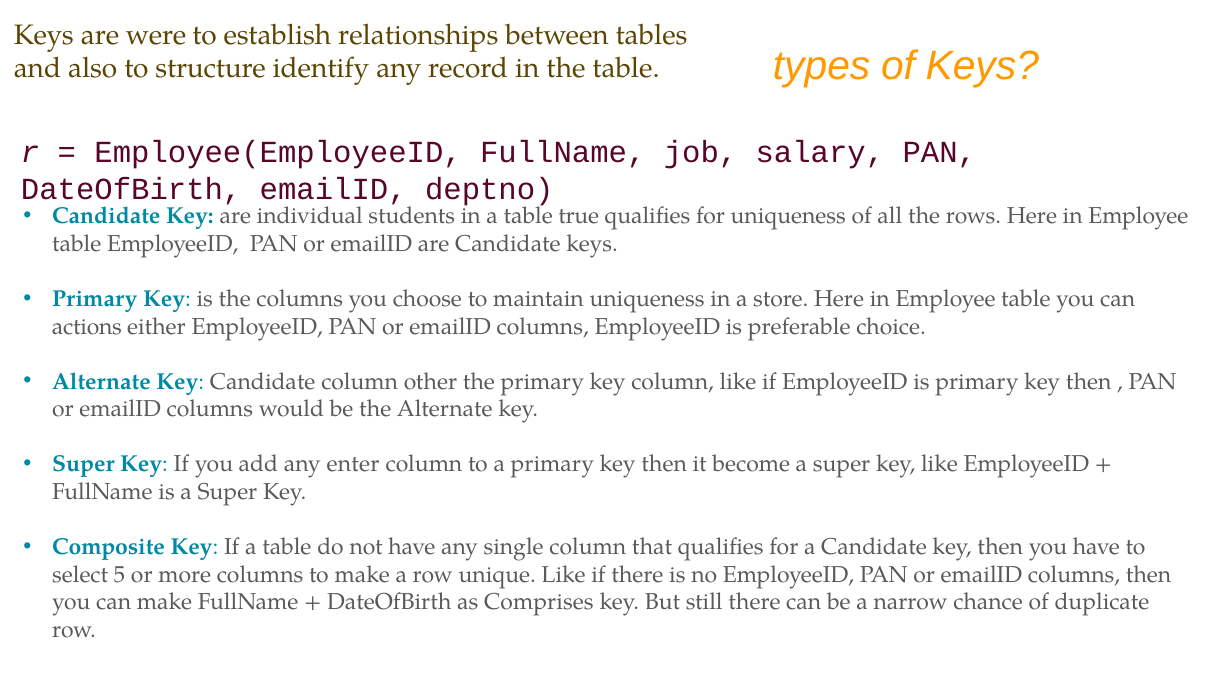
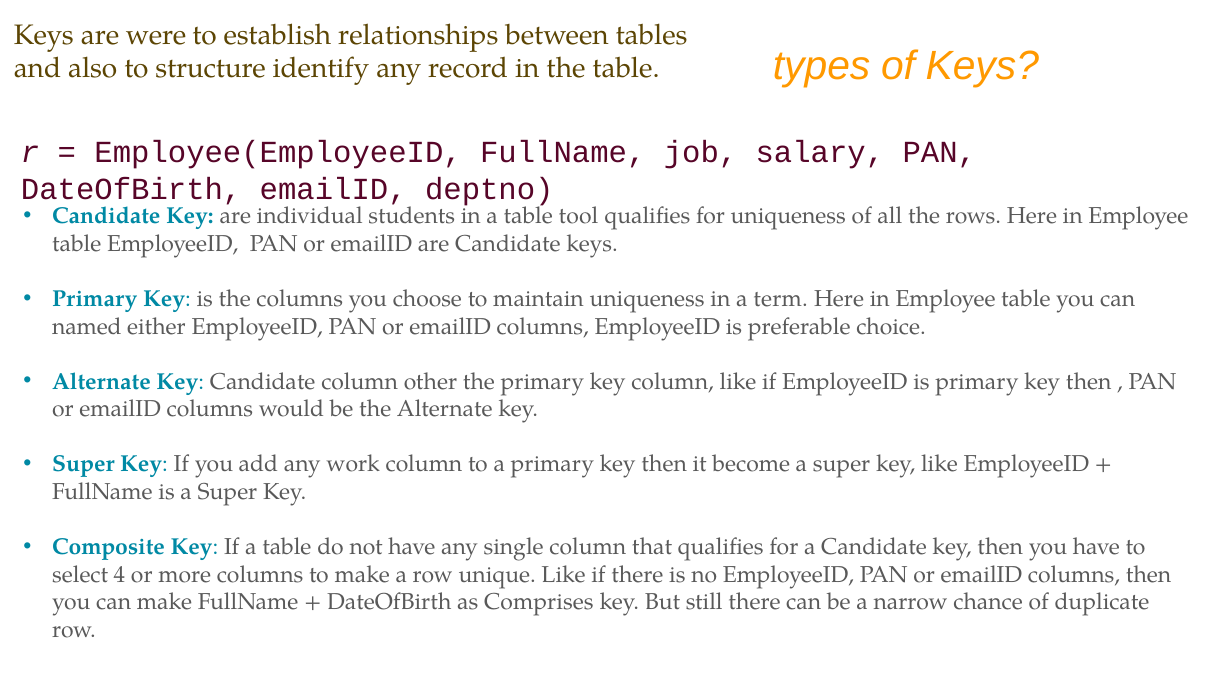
true: true -> tool (579, 216)
store: store -> term (781, 299)
actions: actions -> named (87, 326)
enter: enter -> work (353, 464)
5: 5 -> 4 (119, 574)
